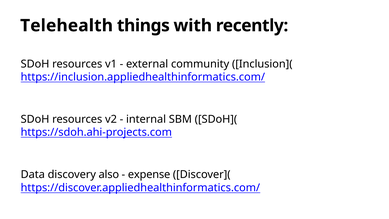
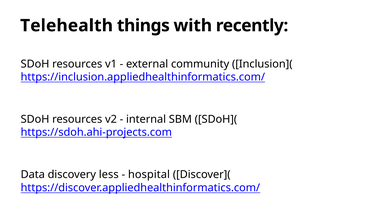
also: also -> less (109, 174)
expense: expense -> hospital (149, 174)
